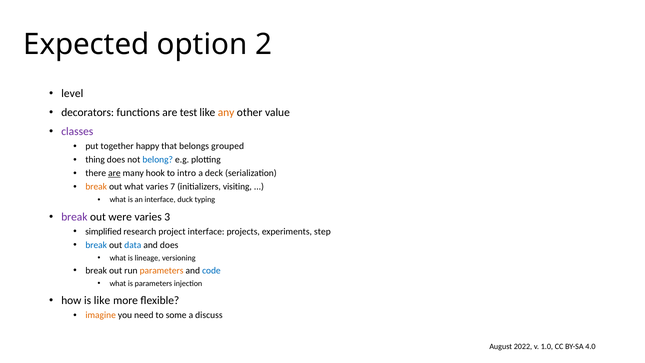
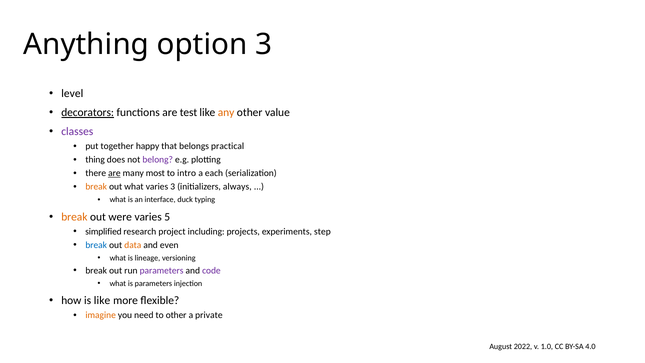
Expected: Expected -> Anything (86, 44)
option 2: 2 -> 3 (264, 44)
decorators underline: none -> present (88, 113)
grouped: grouped -> practical (228, 146)
belong colour: blue -> purple (158, 160)
hook: hook -> most (155, 173)
deck: deck -> each (214, 173)
varies 7: 7 -> 3 (173, 187)
visiting: visiting -> always (237, 187)
break colour: purple -> orange (74, 217)
3: 3 -> 5 (167, 217)
project interface: interface -> including (206, 231)
data colour: blue -> orange (133, 245)
and does: does -> even (169, 245)
parameters colour: orange -> purple (162, 271)
code colour: blue -> purple (211, 271)
to some: some -> other (176, 315)
discuss: discuss -> private (209, 315)
